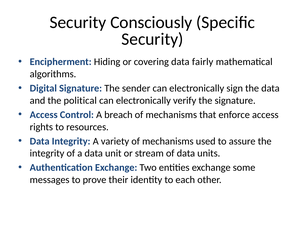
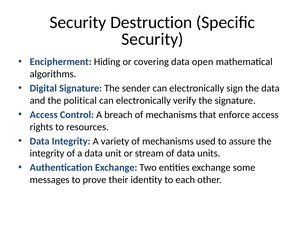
Consciously: Consciously -> Destruction (151, 22)
fairly: fairly -> open (203, 62)
